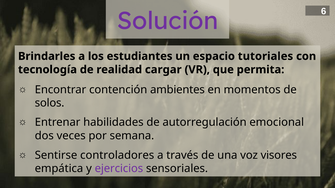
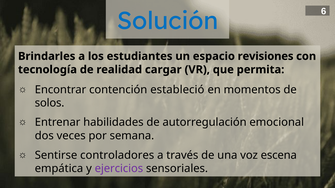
Solución colour: purple -> blue (167, 21)
tutoriales: tutoriales -> revisiones (266, 56)
ambientes: ambientes -> estableció (177, 90)
visores: visores -> escena (279, 155)
